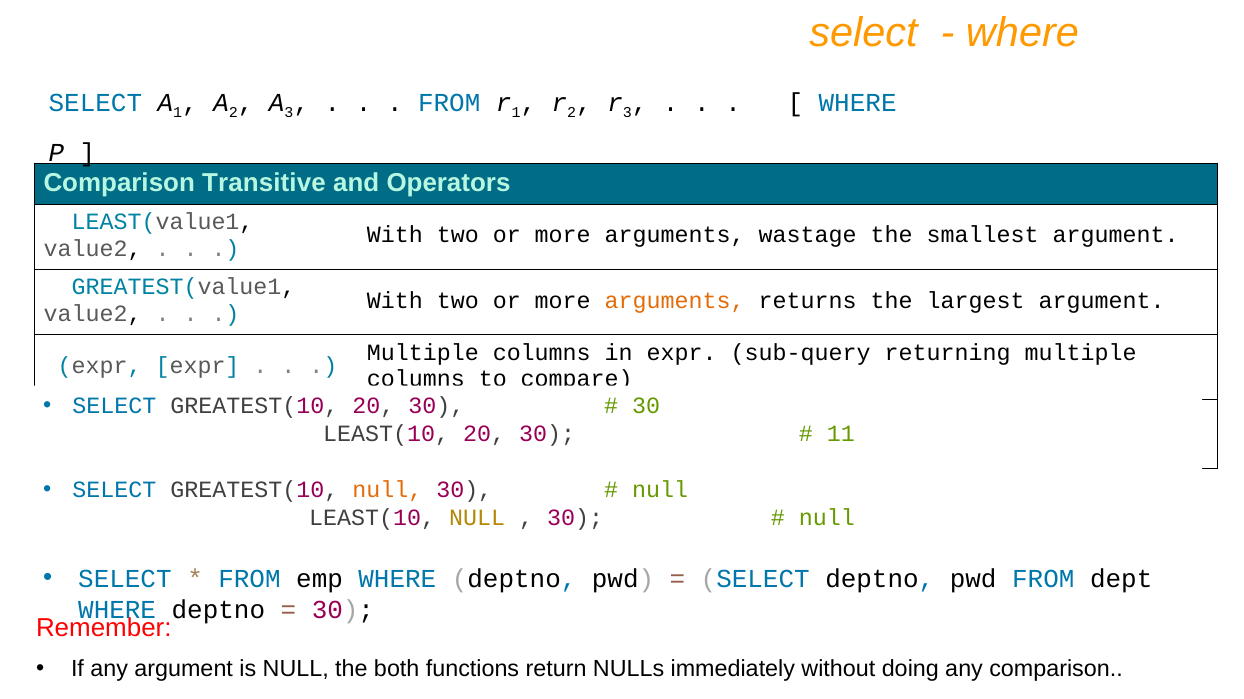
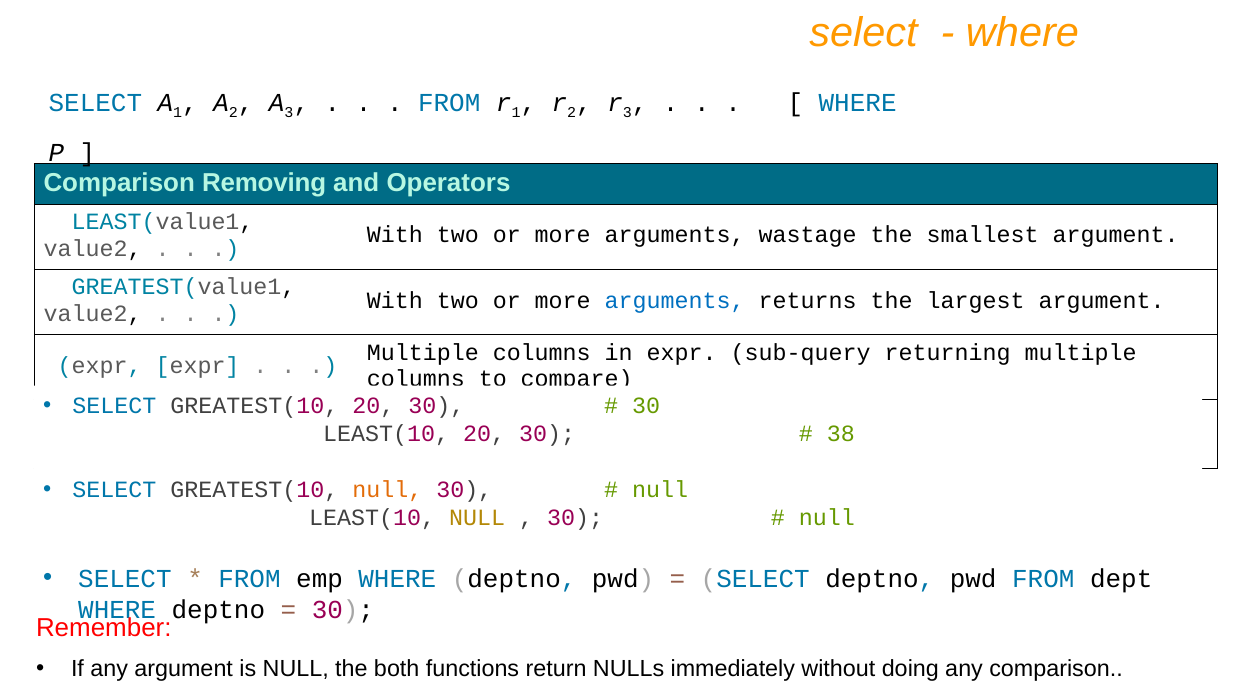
Transitive: Transitive -> Removing (264, 183)
arguments colour: orange -> blue (675, 301)
11: 11 -> 38 (841, 434)
